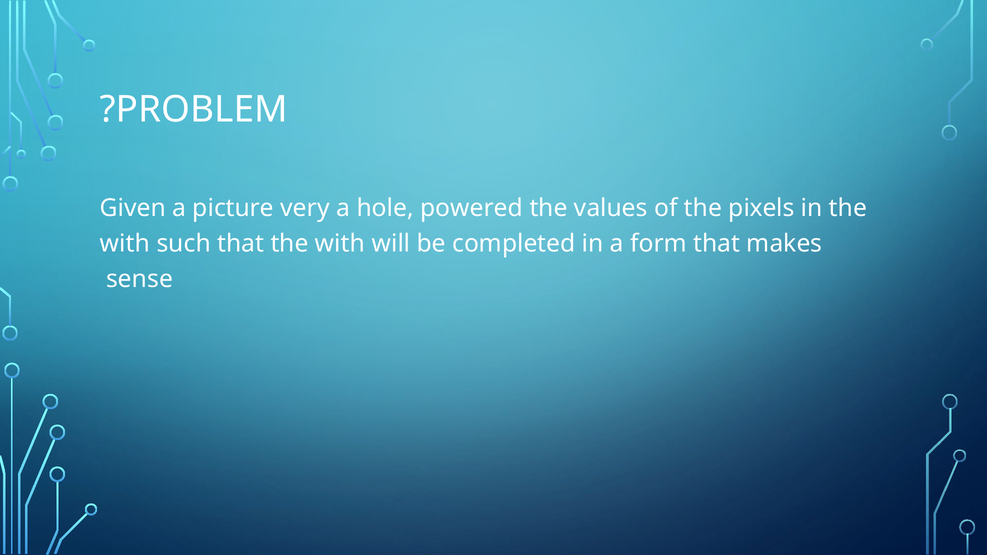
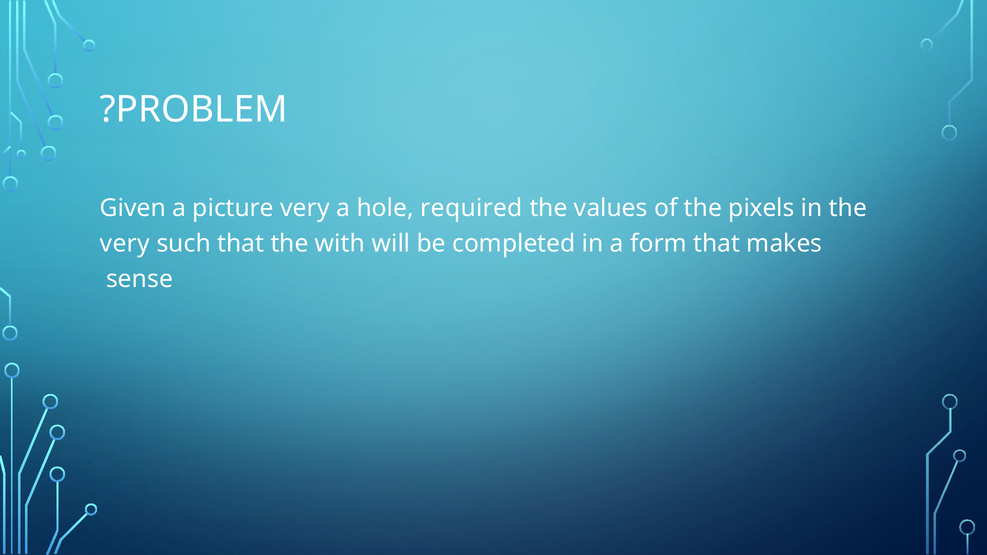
powered: powered -> required (471, 208)
with: with -> very (125, 244)
